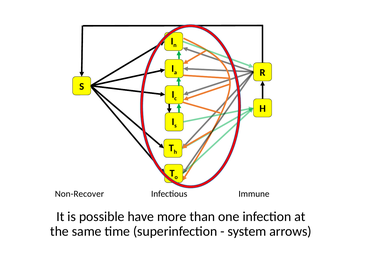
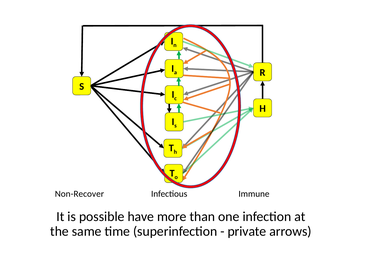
system: system -> private (247, 231)
